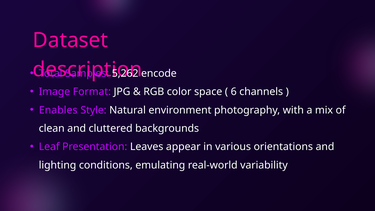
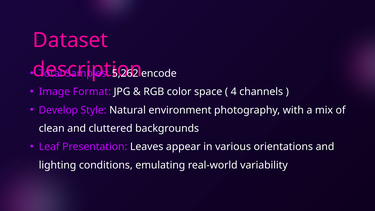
6: 6 -> 4 (234, 92)
Enables: Enables -> Develop (58, 110)
